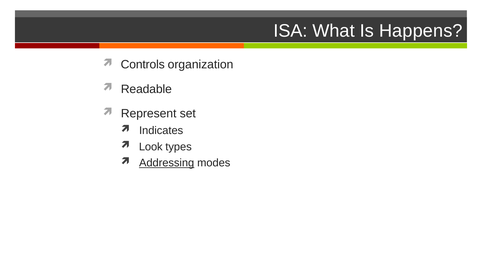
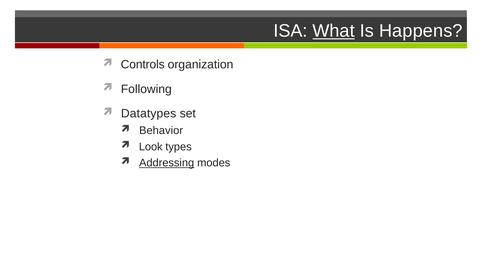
What underline: none -> present (334, 31)
Readable: Readable -> Following (146, 89)
Represent: Represent -> Datatypes (149, 114)
Indicates: Indicates -> Behavior (161, 130)
